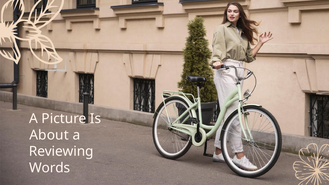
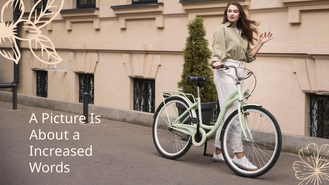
Reviewing: Reviewing -> Increased (61, 151)
